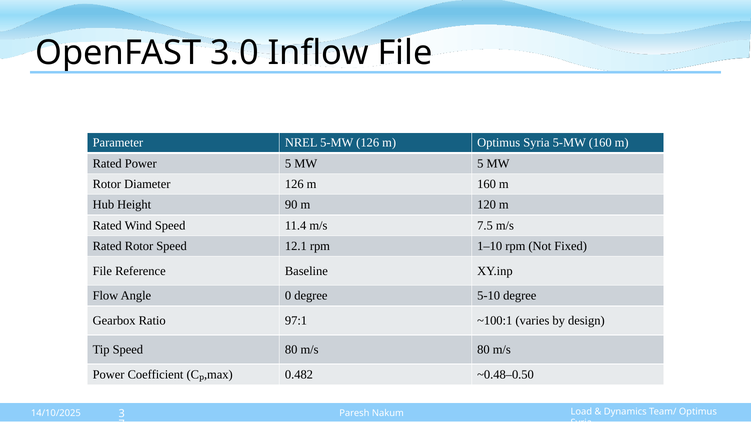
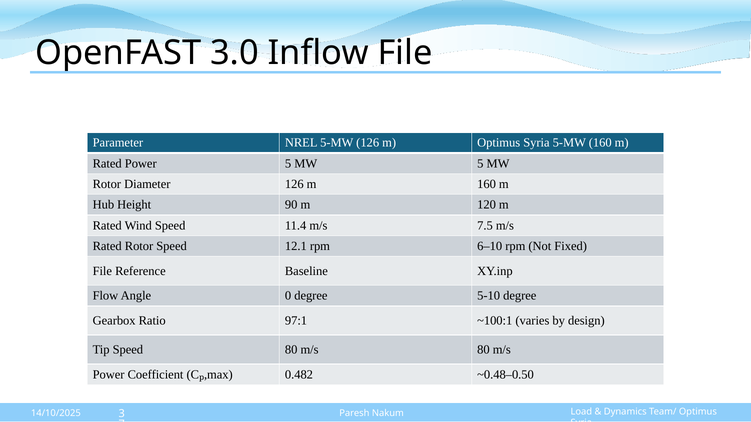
1–10: 1–10 -> 6–10 (490, 246)
